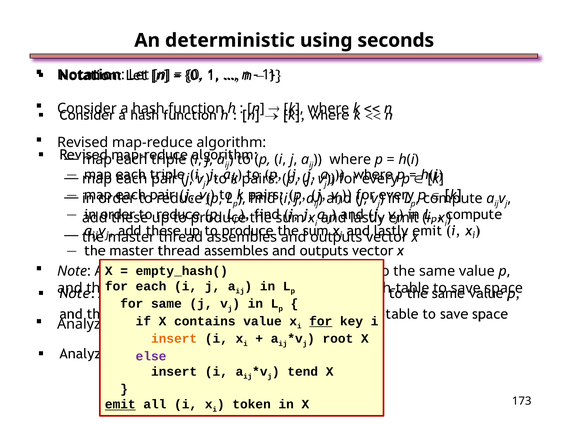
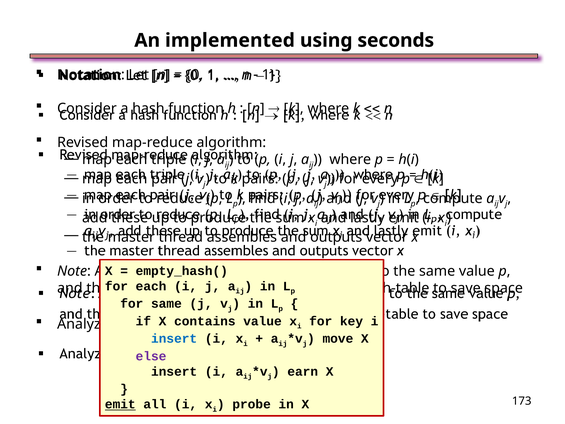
deterministic: deterministic -> implemented (230, 40)
for underline: present -> none (321, 321)
insert colour: orange -> blue (174, 338)
root: root -> move (338, 338)
tend: tend -> earn (303, 371)
token: token -> probe (252, 404)
